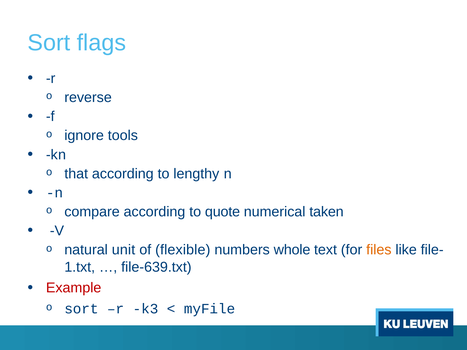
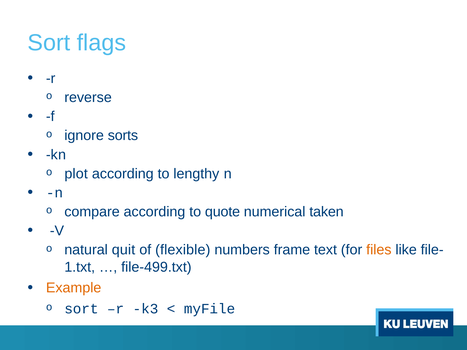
tools: tools -> sorts (123, 136)
that: that -> plot (76, 174)
unit: unit -> quit (124, 250)
whole: whole -> frame (292, 250)
file-639.txt: file-639.txt -> file-499.txt (156, 267)
Example colour: red -> orange (74, 288)
